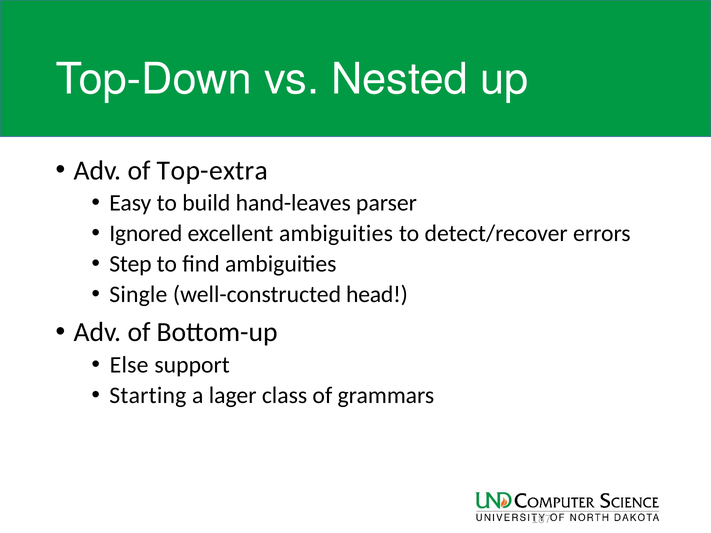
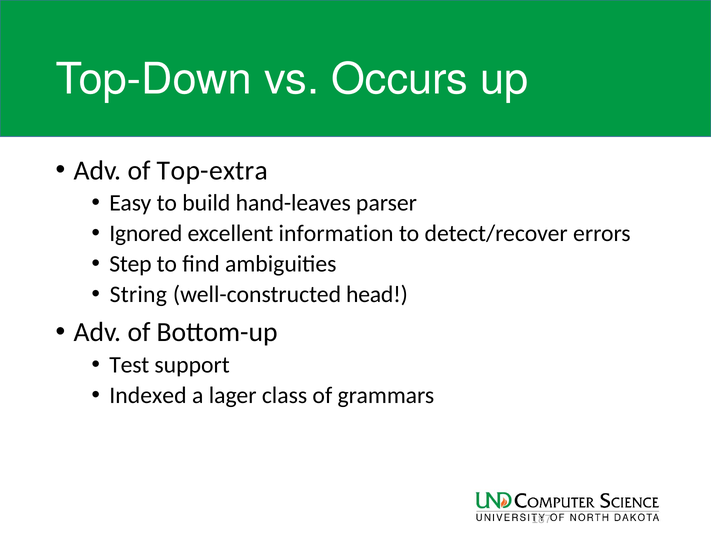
Nested: Nested -> Occurs (400, 80)
excellent ambiguities: ambiguities -> information (336, 234)
Single: Single -> String (138, 295)
Else: Else -> Test (129, 365)
Starting: Starting -> Indexed (148, 395)
